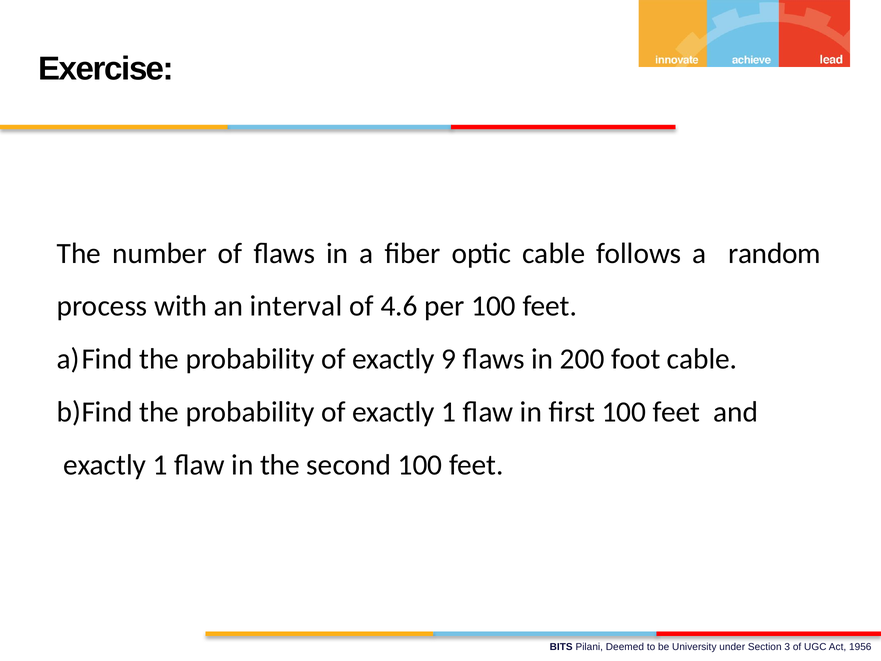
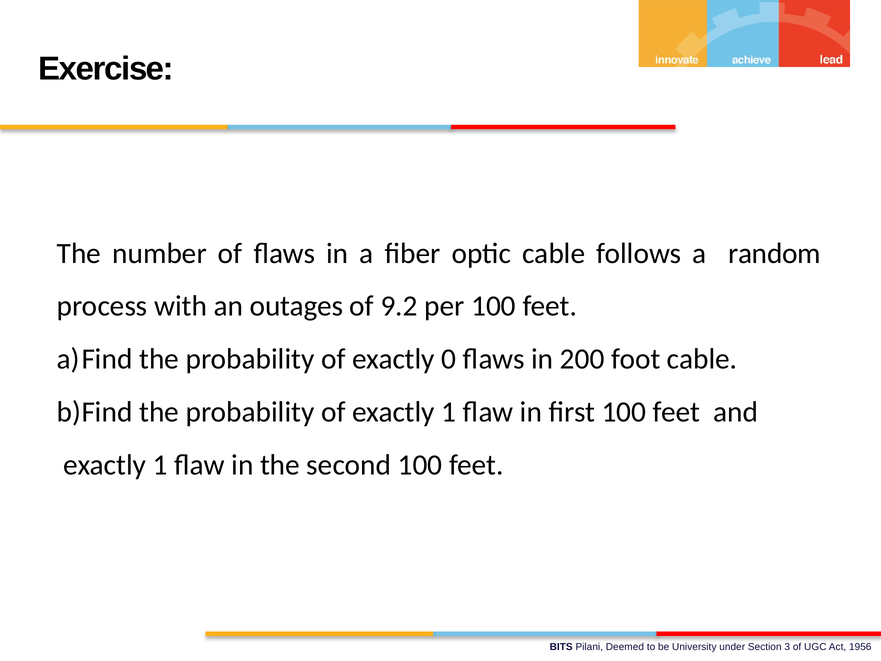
interval: interval -> outages (296, 306)
4.6: 4.6 -> 9.2 (399, 306)
9: 9 -> 0 (449, 359)
